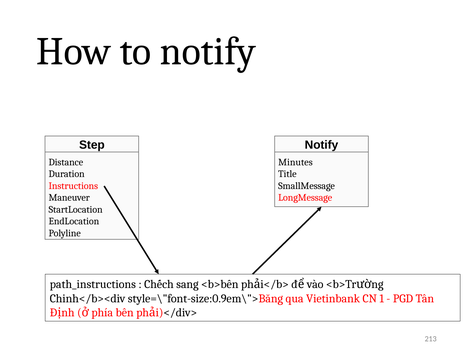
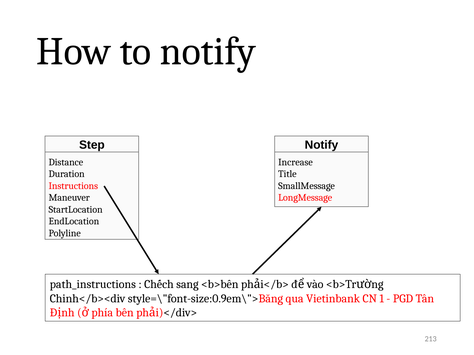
Minutes: Minutes -> Increase (295, 162)
